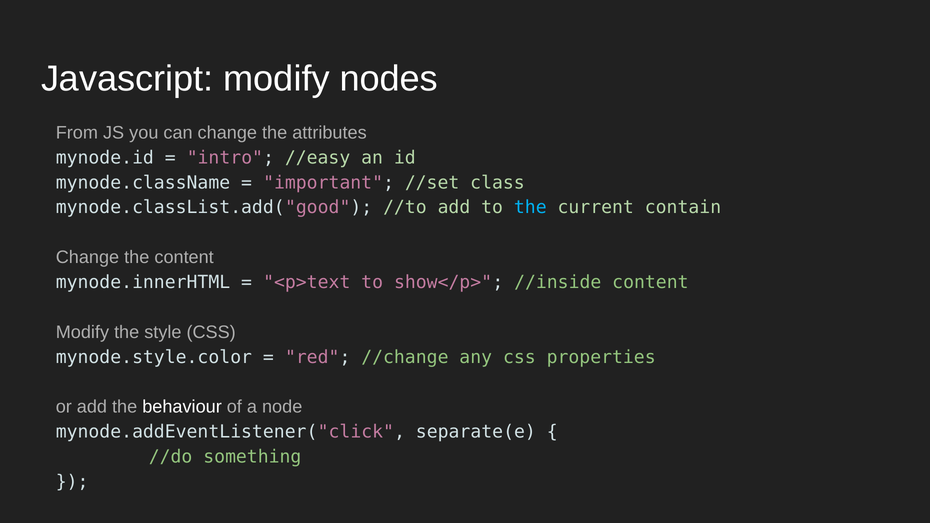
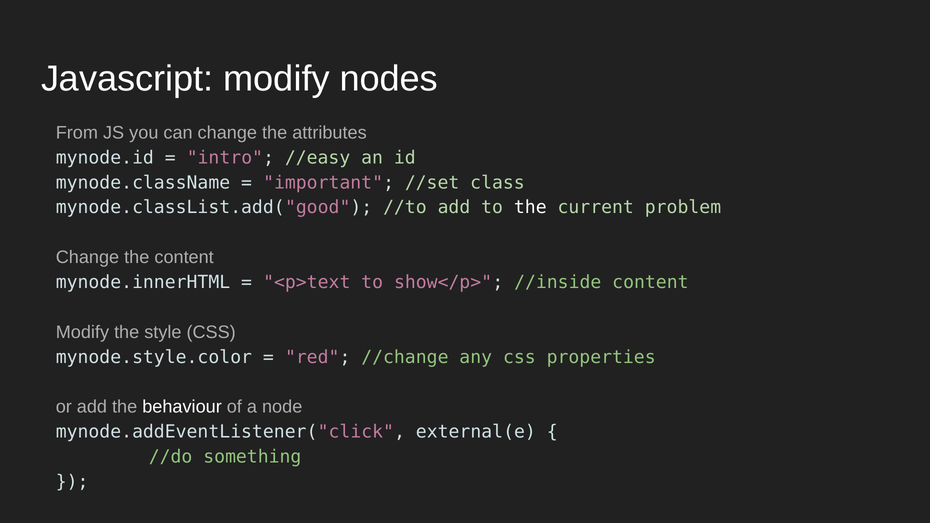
the colour: light blue -> white (530, 208)
contain: contain -> problem (683, 208)
separate(e: separate(e -> external(e (476, 432)
